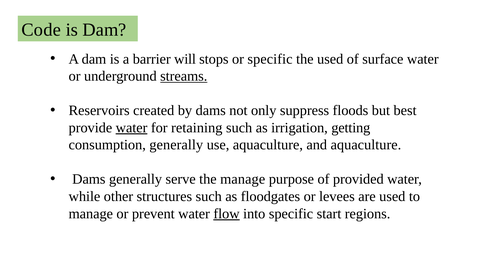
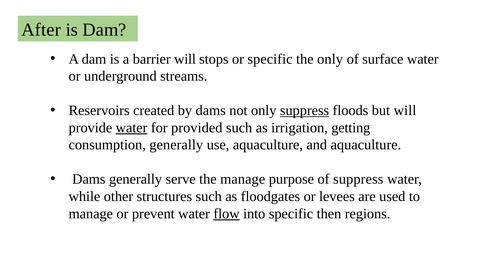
Code: Code -> After (41, 30)
the used: used -> only (330, 59)
streams underline: present -> none (184, 76)
suppress underline: none -> present (305, 110)
but best: best -> will (405, 110)
retaining: retaining -> provided (197, 128)
of provided: provided -> suppress (358, 179)
start: start -> then (329, 213)
